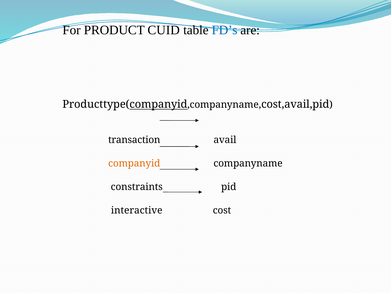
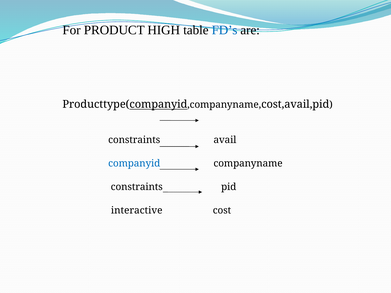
CUID: CUID -> HIGH (164, 30)
transaction: transaction -> constraints (134, 140)
companyid colour: orange -> blue (134, 164)
